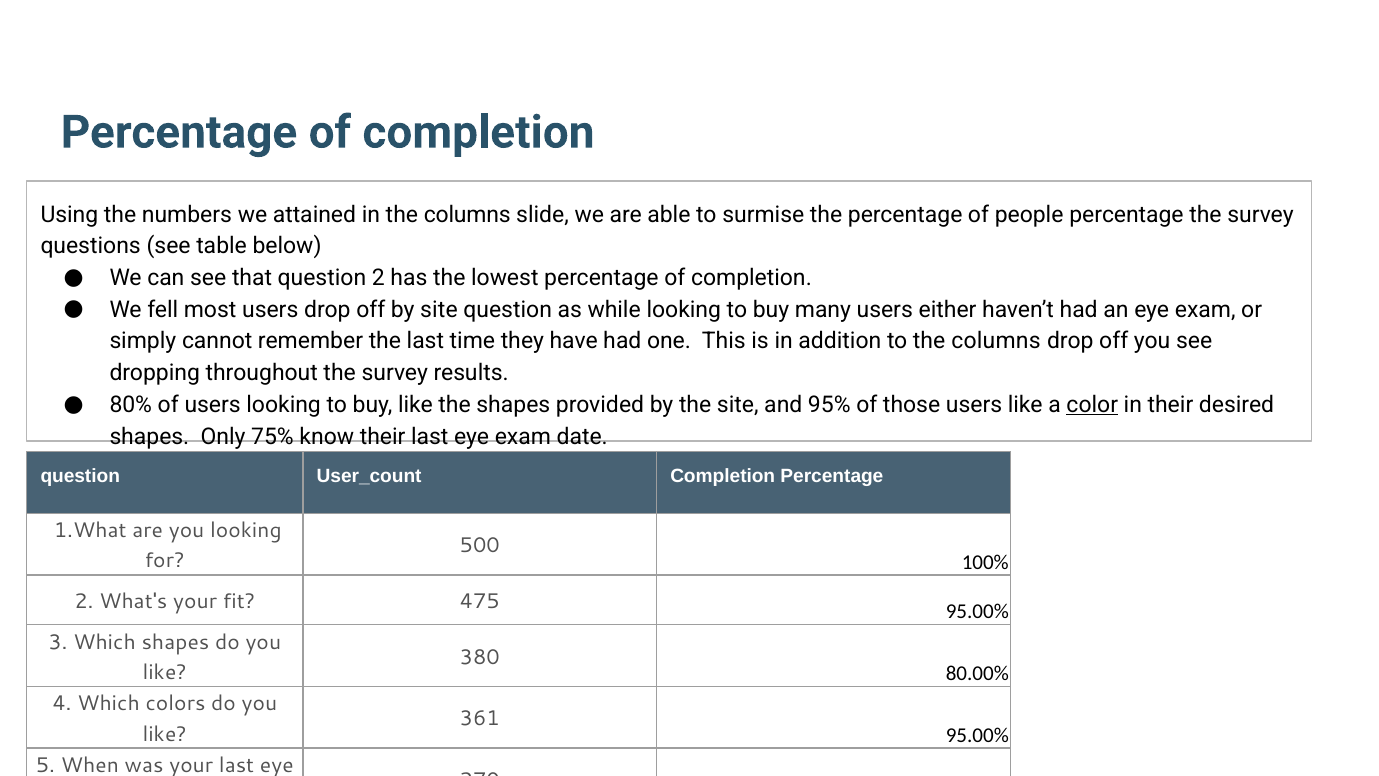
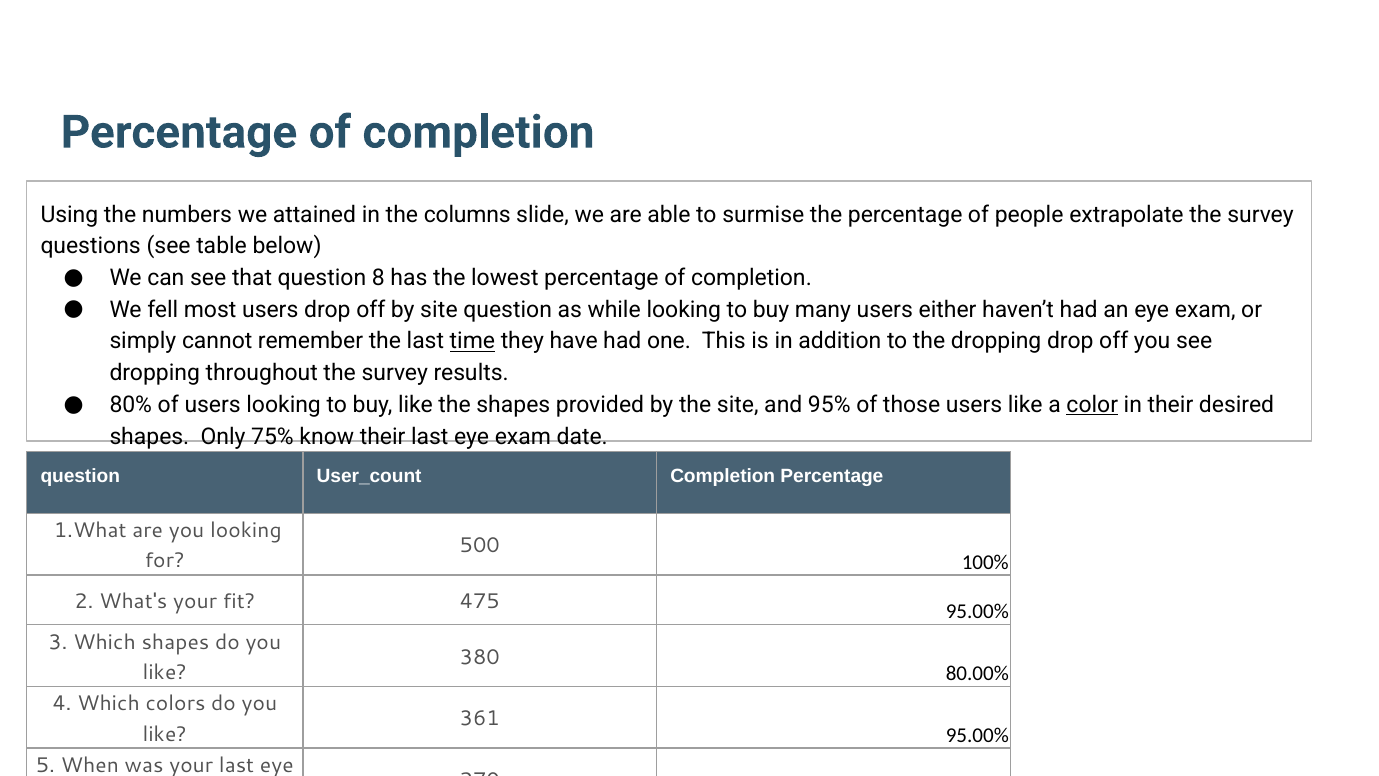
people percentage: percentage -> extrapolate (1126, 214)
question 2: 2 -> 8 (378, 278)
time underline: none -> present (472, 341)
to the columns: columns -> dropping (996, 341)
